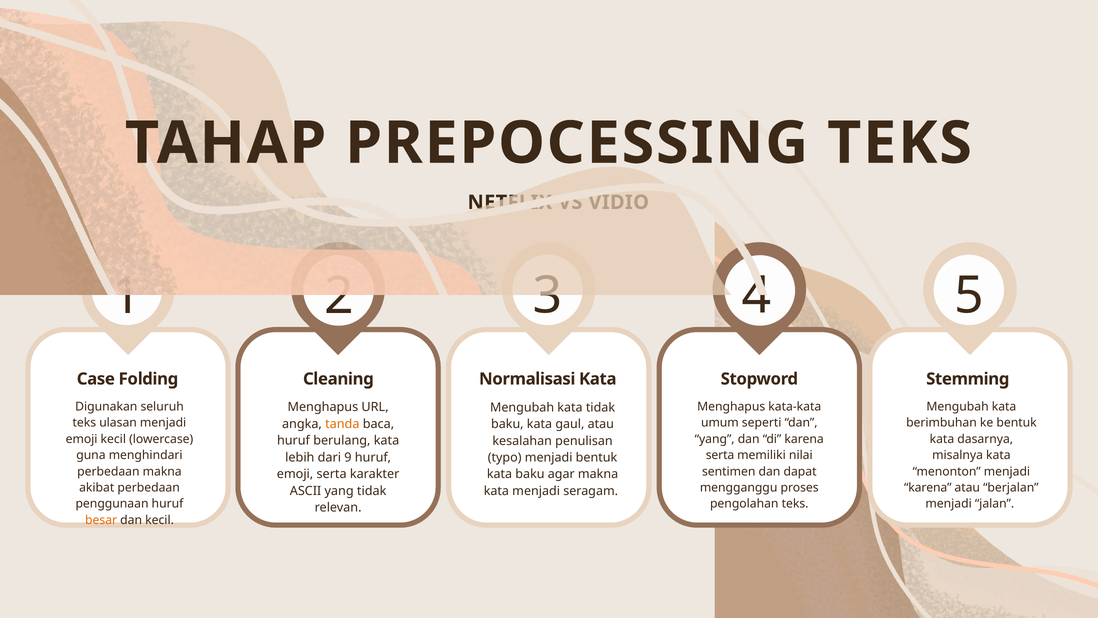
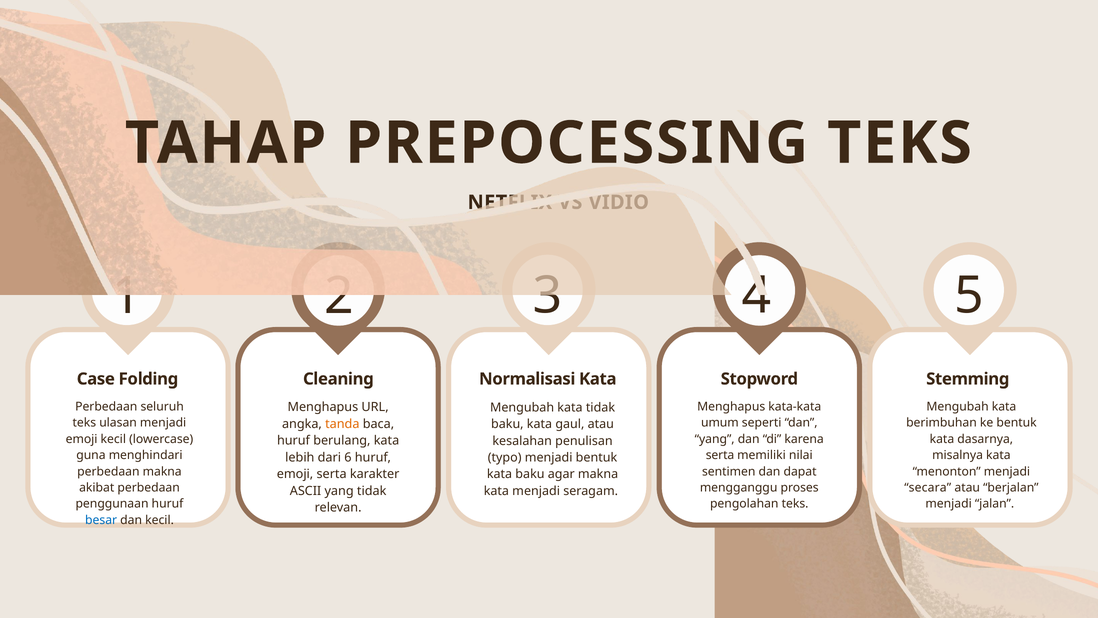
Digunakan: Digunakan -> Perbedaan (106, 406)
9: 9 -> 6 (348, 457)
karena: karena -> secara (928, 487)
besar colour: orange -> blue (101, 520)
